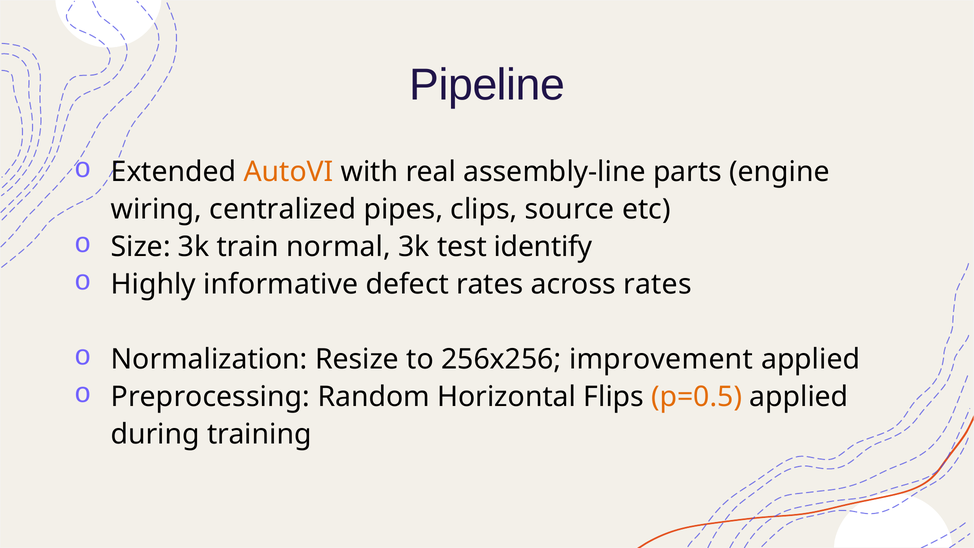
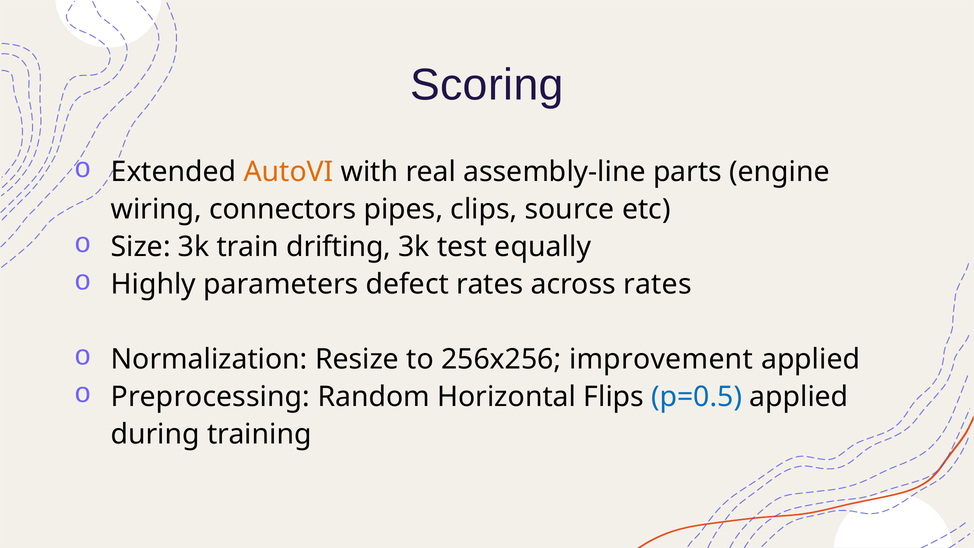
Pipeline: Pipeline -> Scoring (487, 85)
centralized: centralized -> connectors (283, 209)
normal: normal -> drifting (339, 247)
identify: identify -> equally (543, 247)
informative: informative -> parameters (281, 284)
p=0.5 colour: orange -> blue (697, 397)
